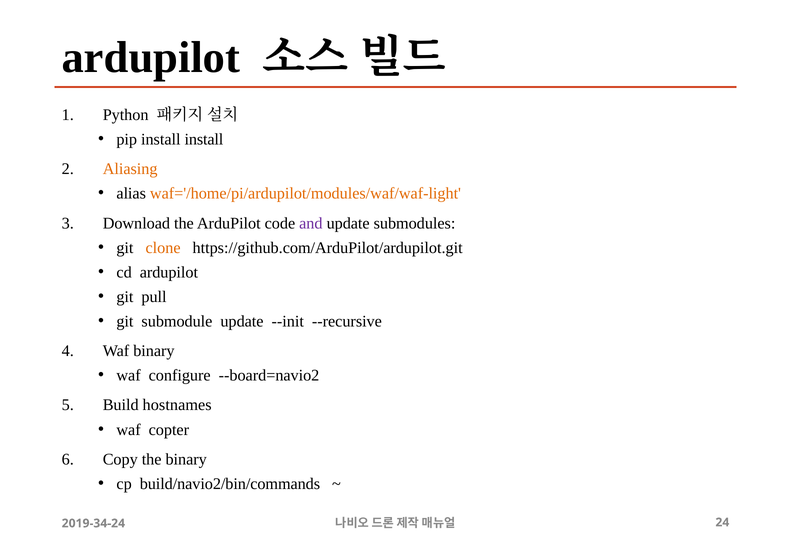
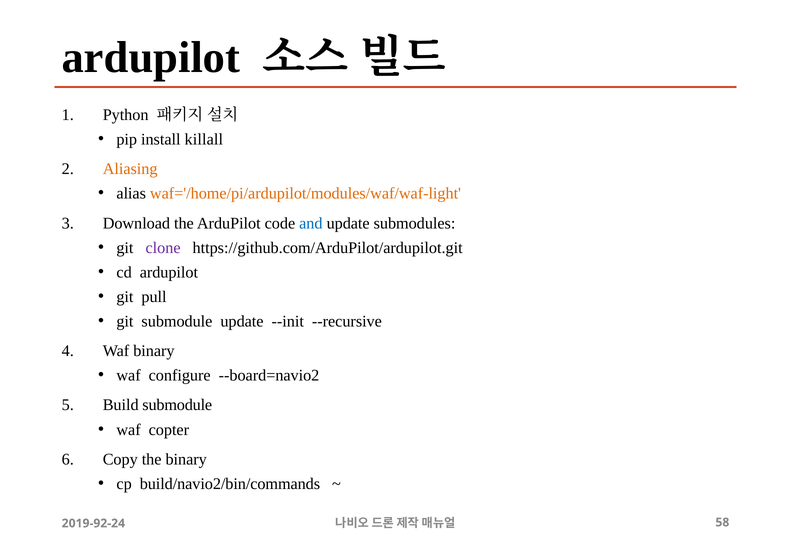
install install: install -> killall (204, 139)
and colour: purple -> blue (311, 223)
clone colour: orange -> purple (163, 248)
Build hostnames: hostnames -> submodule (177, 405)
2019-34-24: 2019-34-24 -> 2019-92-24 (93, 523)
24: 24 -> 58 (722, 522)
